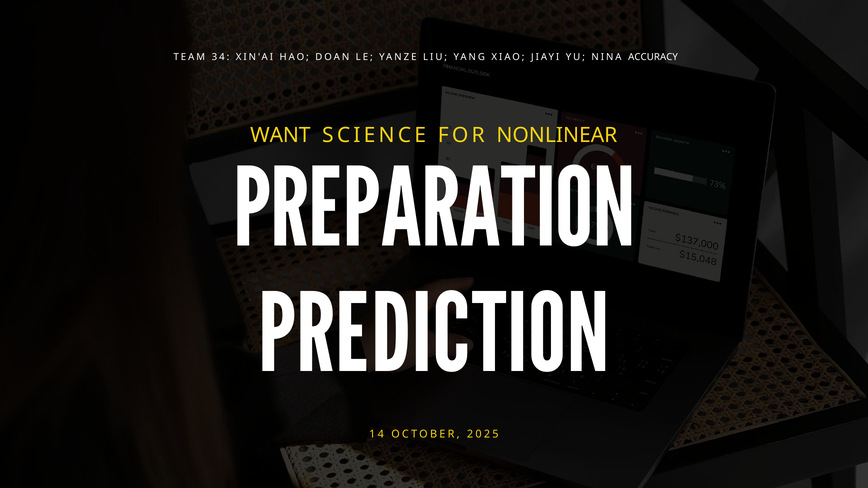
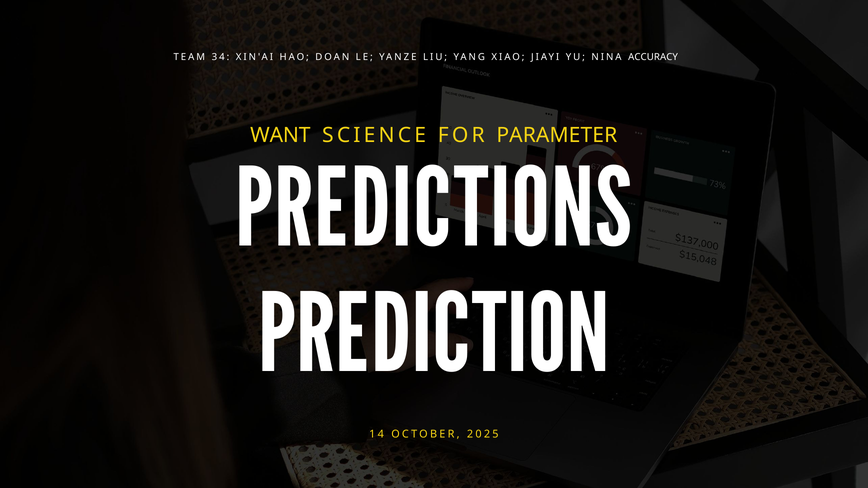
NONLINEAR: NONLINEAR -> PARAMETER (557, 135)
PREPARATION: PREPARATION -> PREDICTIONS (434, 210)
